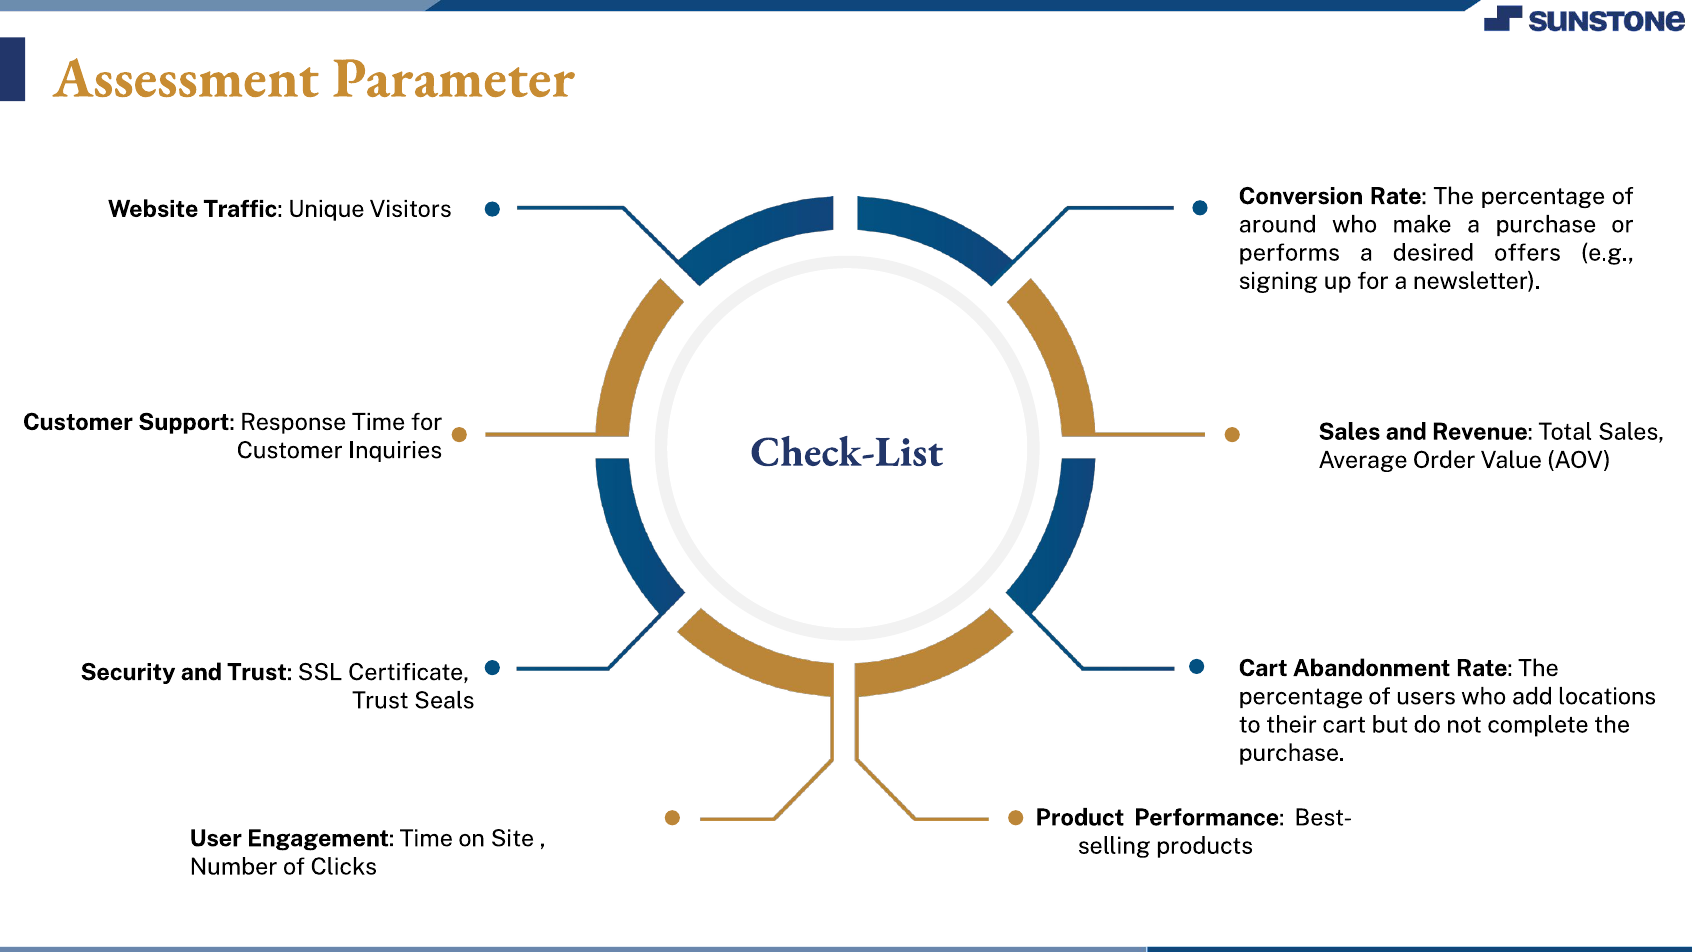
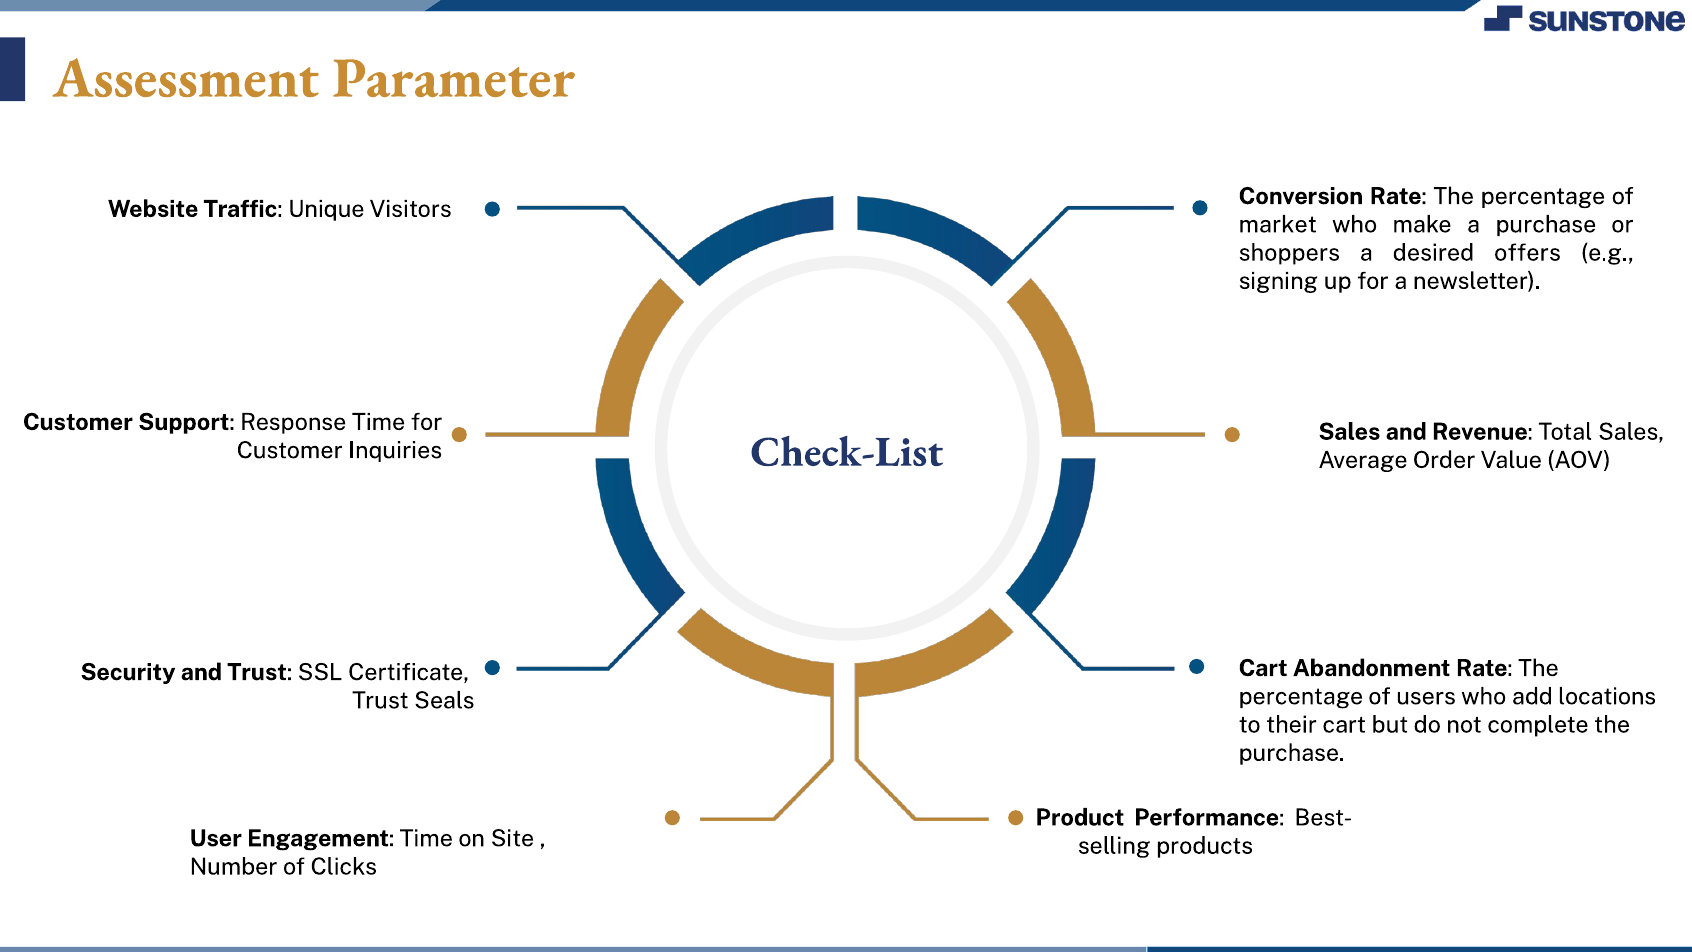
around: around -> market (1278, 225)
performs: performs -> shoppers (1289, 253)
